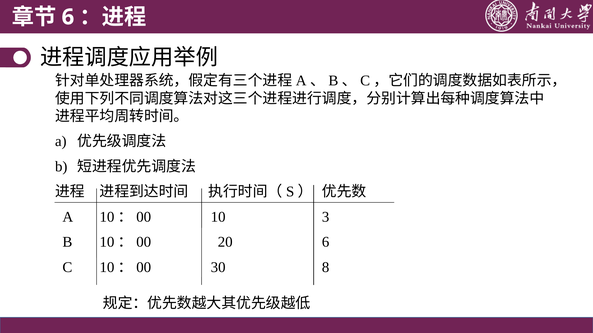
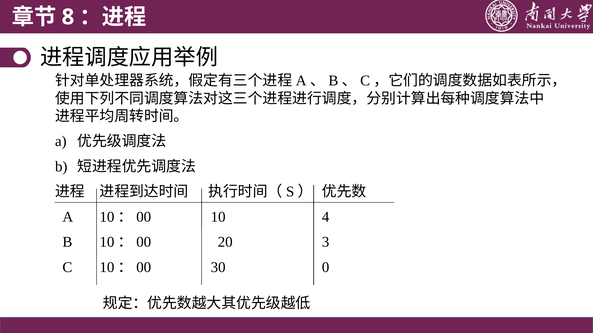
6: 6 -> 8 (68, 17)
3: 3 -> 4 (326, 217)
20 6: 6 -> 3 (326, 242)
8: 8 -> 0 (326, 268)
